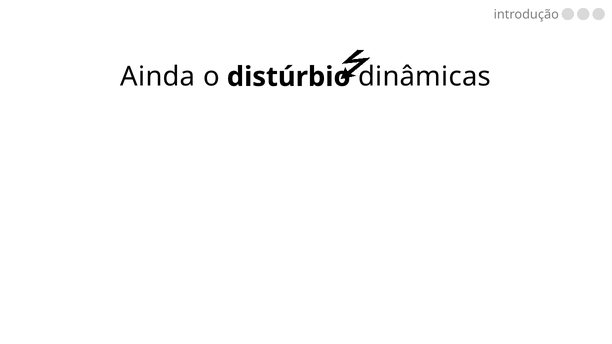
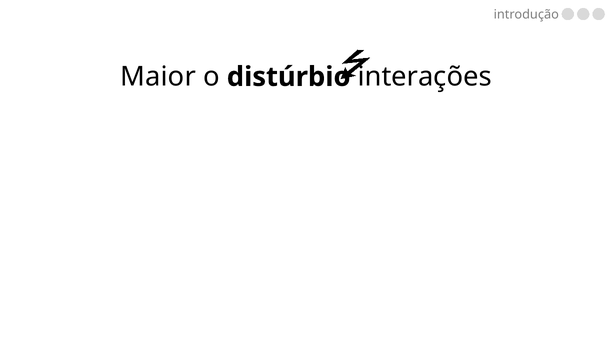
Ainda: Ainda -> Maior (158, 77)
distúrbio dinâmicas: dinâmicas -> interações (425, 77)
